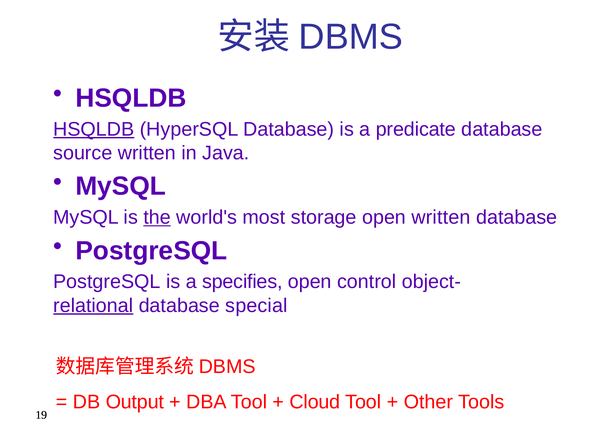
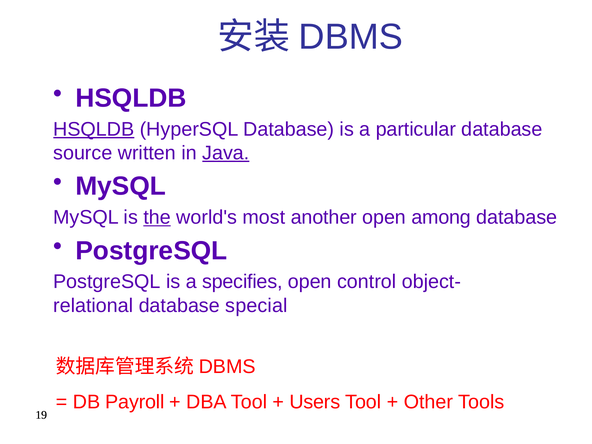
predicate: predicate -> particular (416, 129)
Java underline: none -> present (226, 153)
storage: storage -> another (324, 217)
open written: written -> among (441, 217)
relational underline: present -> none (93, 305)
Output: Output -> Payroll (135, 402)
Cloud: Cloud -> Users (315, 402)
